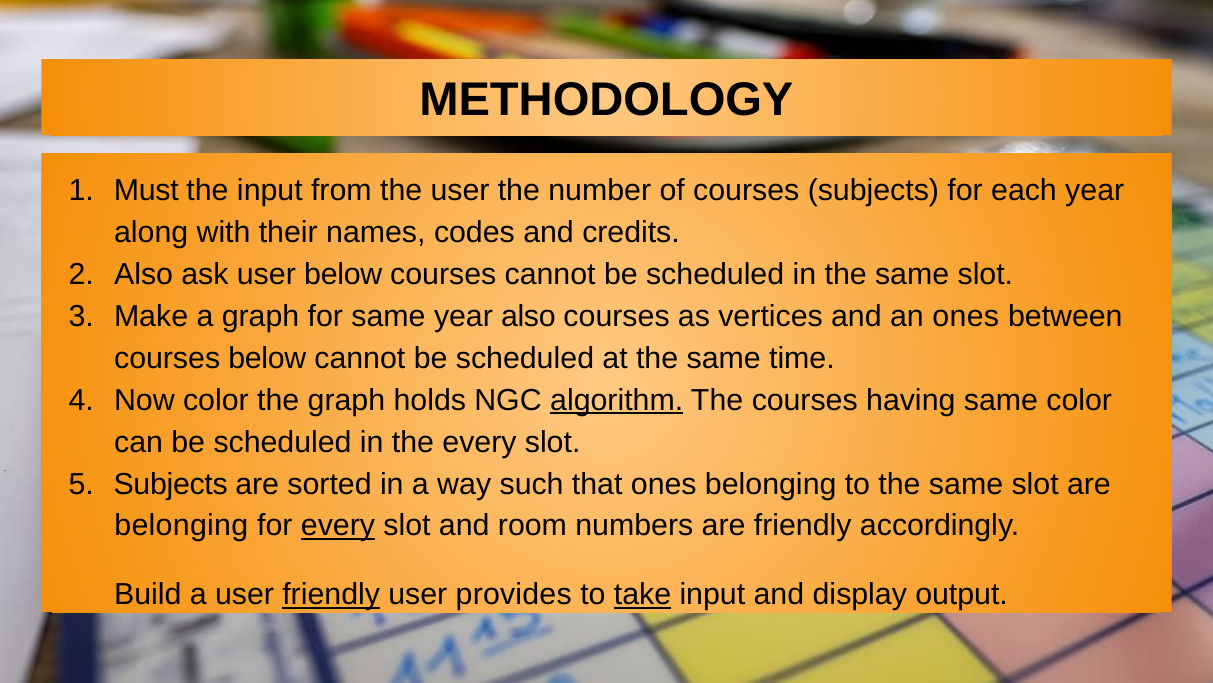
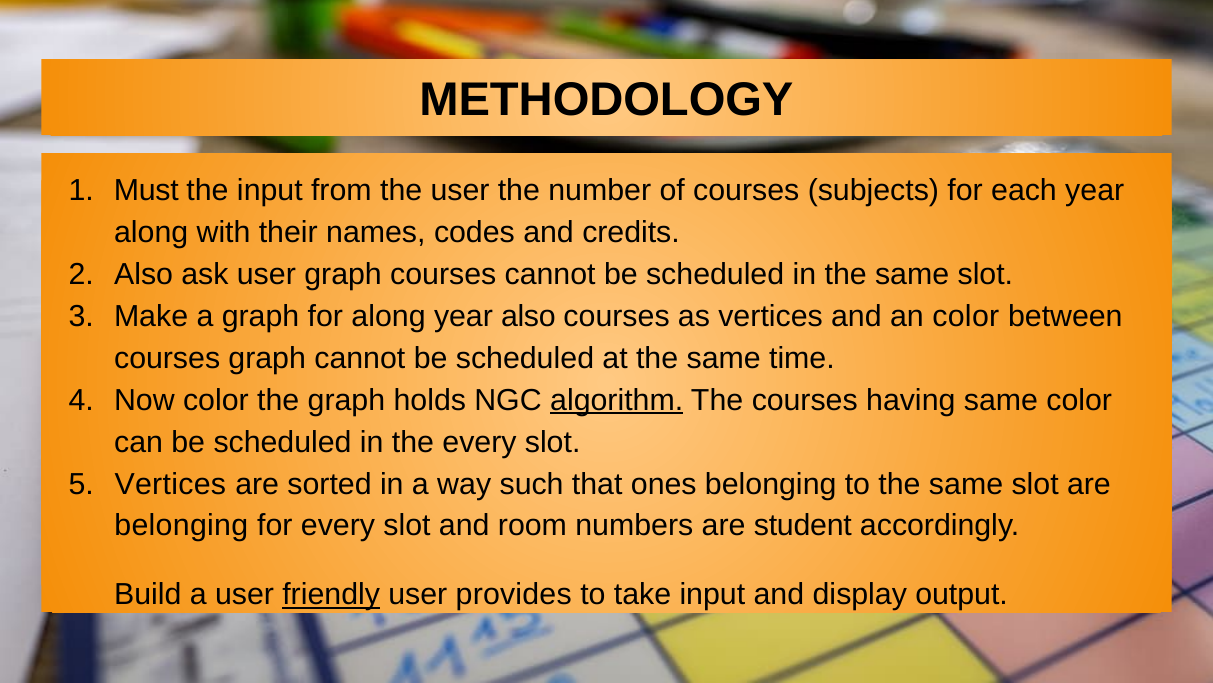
user below: below -> graph (343, 274)
for same: same -> along (389, 316)
an ones: ones -> color (966, 316)
courses below: below -> graph (267, 358)
Subjects: Subjects -> Vertices (170, 484)
every underline: present -> none (338, 525)
are friendly: friendly -> student (803, 525)
take underline: present -> none (643, 594)
